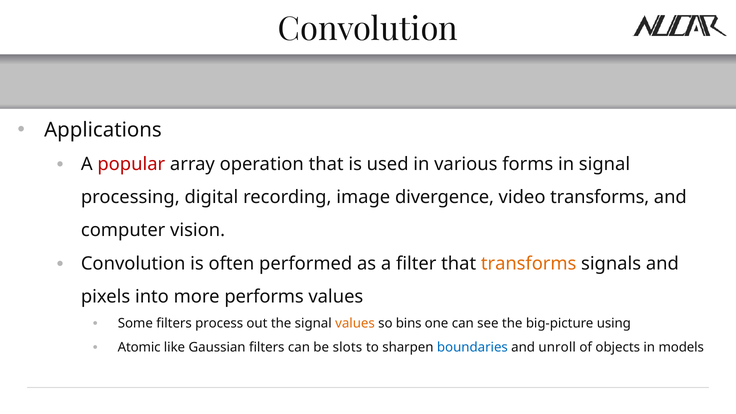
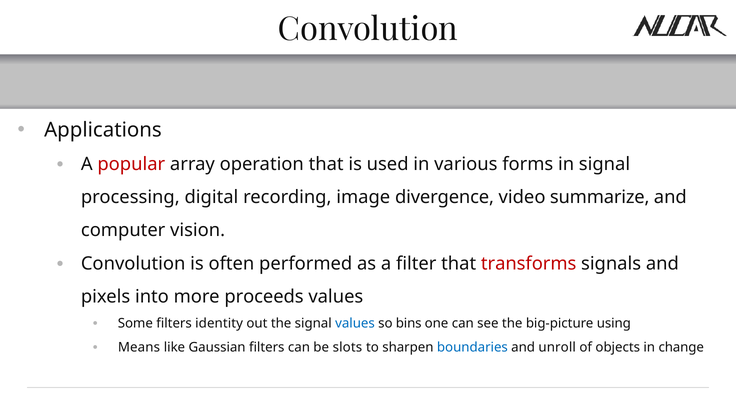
video transforms: transforms -> summarize (600, 197)
transforms colour: orange -> red (529, 263)
performs: performs -> proceeds (264, 297)
process: process -> identity (219, 323)
values colour: orange -> blue (355, 323)
Atomic: Atomic -> Means (139, 347)
models: models -> change (681, 347)
